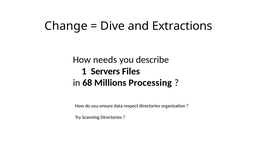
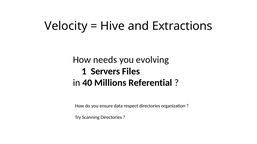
Change: Change -> Velocity (66, 26)
Dive: Dive -> Hive (113, 26)
describe: describe -> evolving (152, 60)
68: 68 -> 40 (87, 83)
Processing: Processing -> Referential (150, 83)
